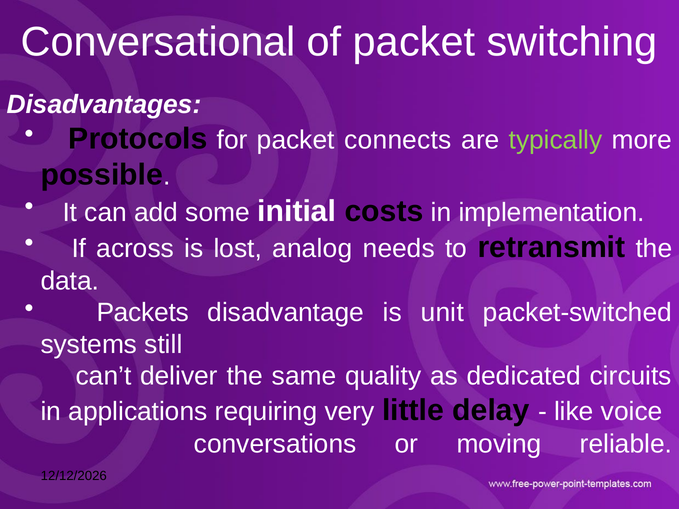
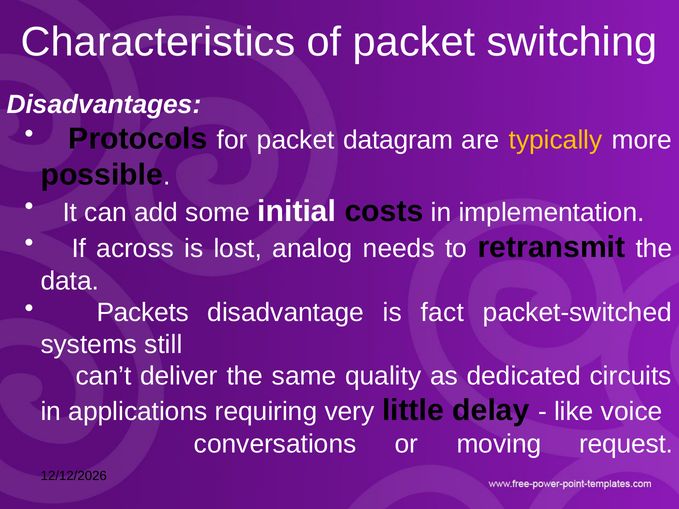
Conversational: Conversational -> Characteristics (158, 42)
connects: connects -> datagram (398, 140)
typically colour: light green -> yellow (556, 140)
unit: unit -> fact (442, 313)
reliable: reliable -> request (626, 444)
